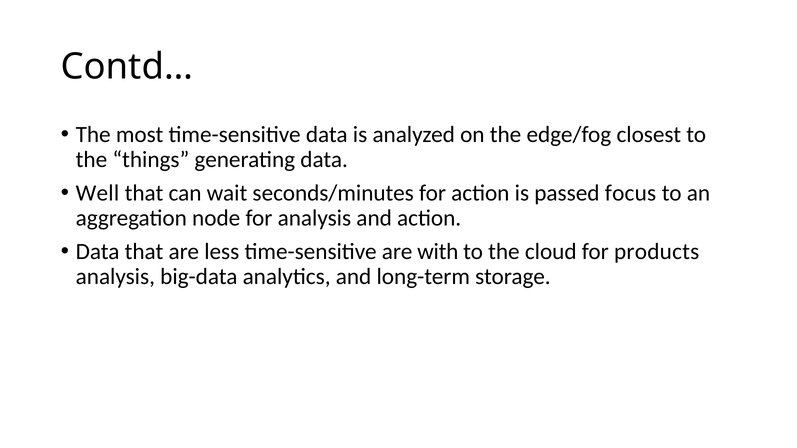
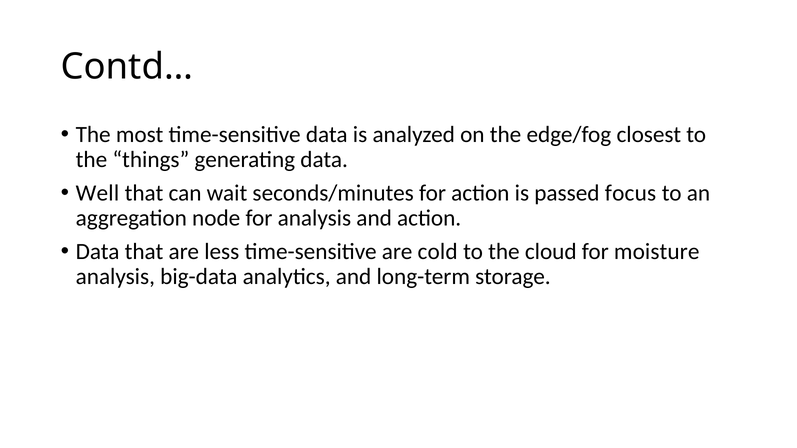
with: with -> cold (438, 252)
products: products -> moisture (657, 252)
